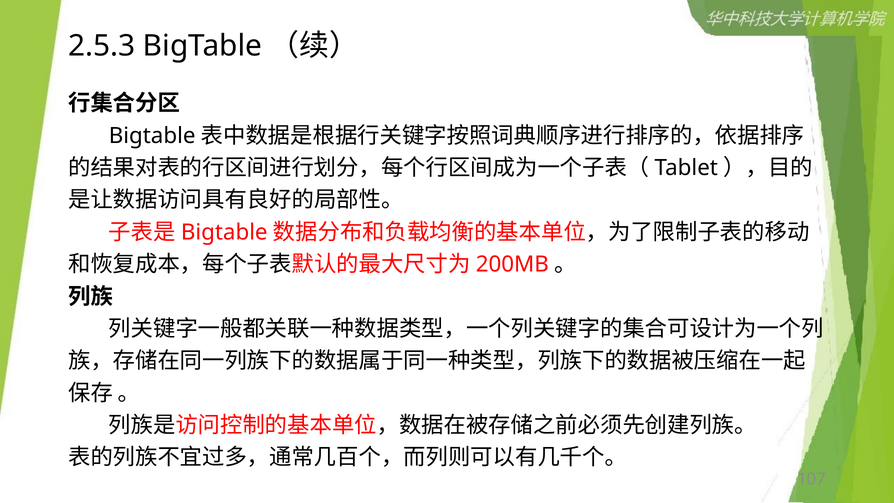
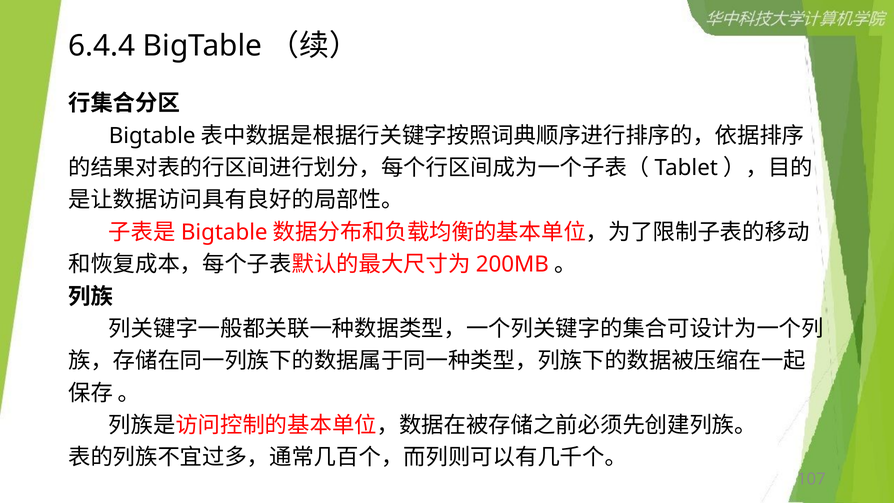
2.5.3: 2.5.3 -> 6.4.4 (102, 46)
